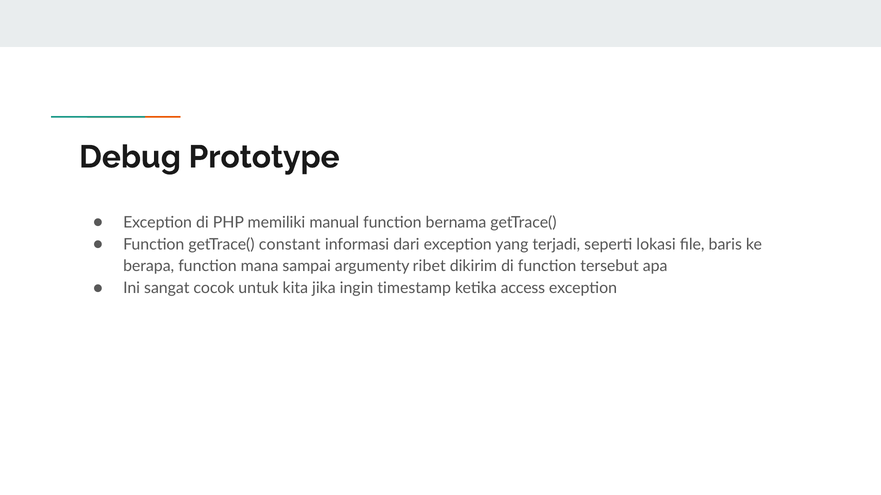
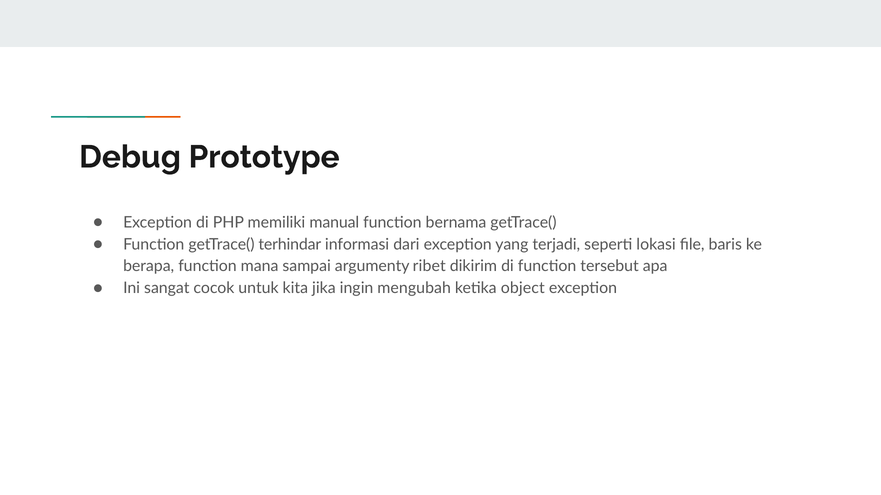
constant: constant -> terhindar (290, 245)
timestamp: timestamp -> mengubah (414, 288)
access: access -> object (523, 288)
